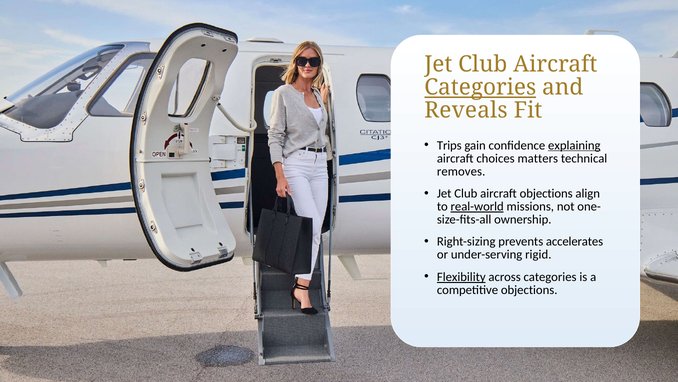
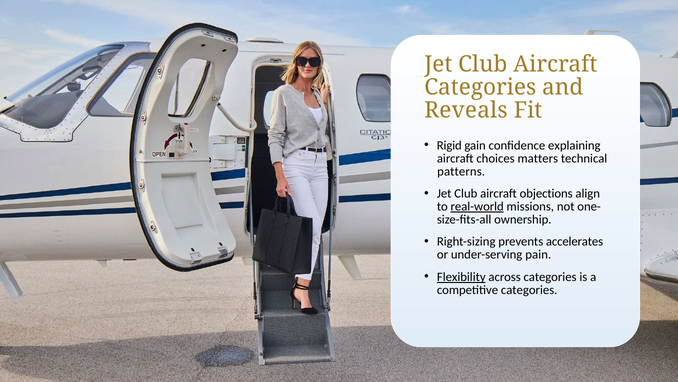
Categories underline: present -> none (480, 87)
Trips: Trips -> Rigid (449, 145)
explaining underline: present -> none (574, 145)
removes: removes -> patterns (461, 171)
rigid: rigid -> pain (538, 254)
competitive objections: objections -> categories (529, 289)
